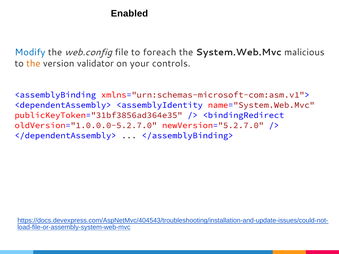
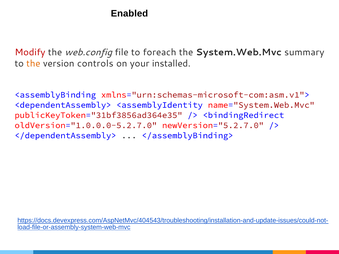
Modify colour: blue -> red (30, 52)
malicious: malicious -> summary (304, 52)
validator: validator -> controls (95, 64)
controls: controls -> installed (171, 64)
